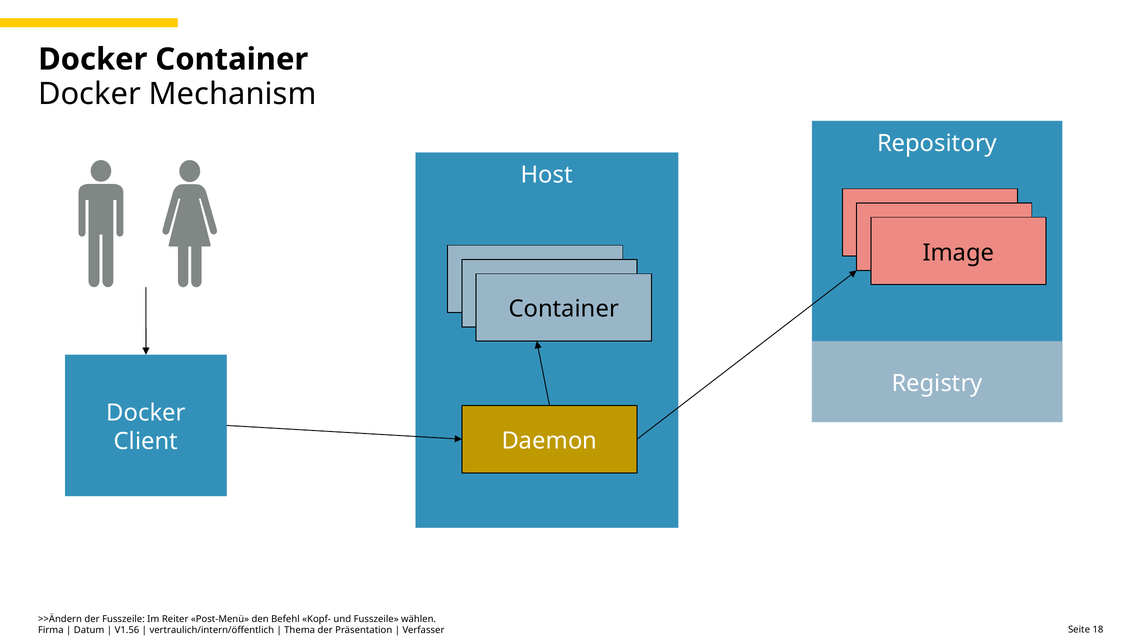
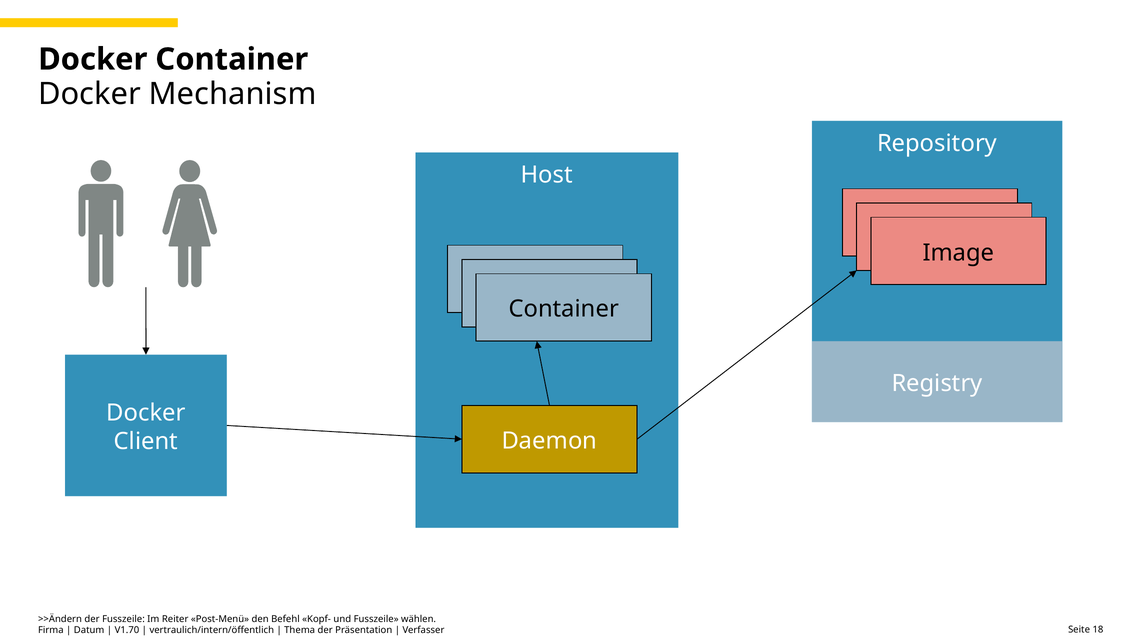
V1.56: V1.56 -> V1.70 (127, 630)
